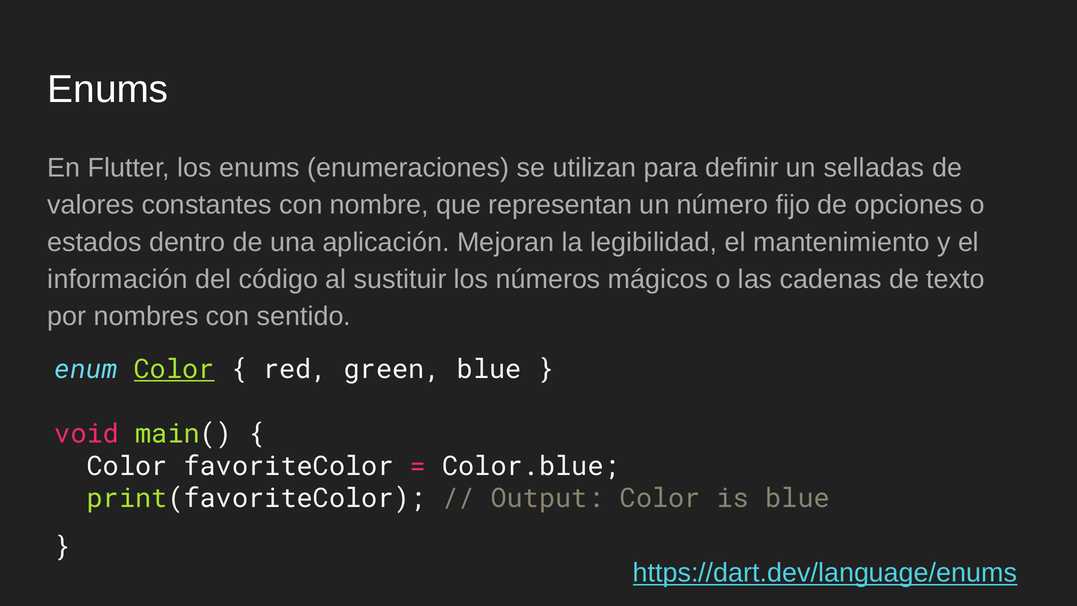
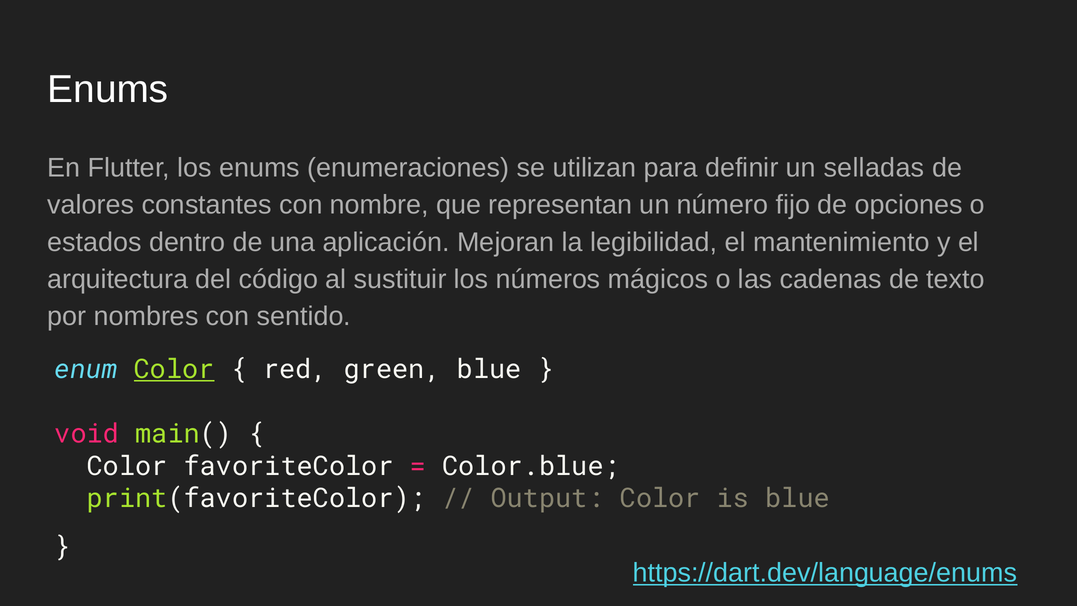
información: información -> arquitectura (118, 279)
